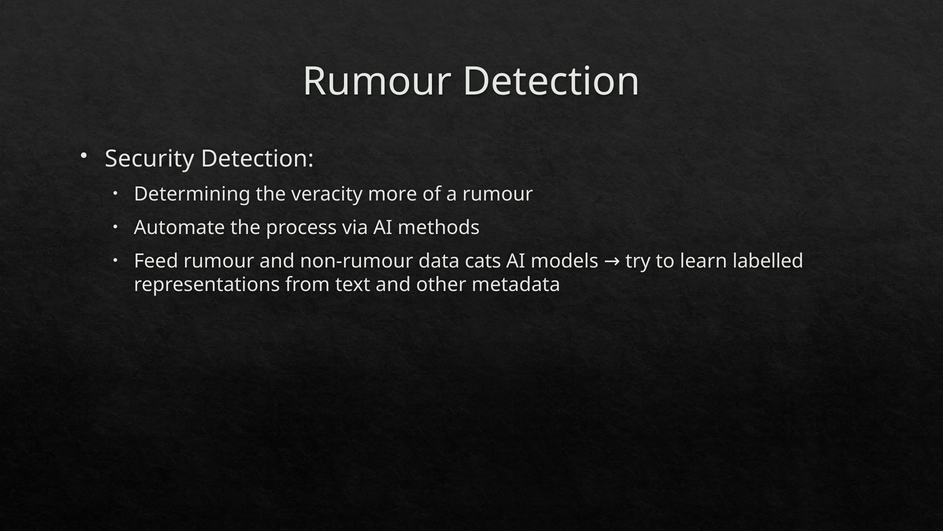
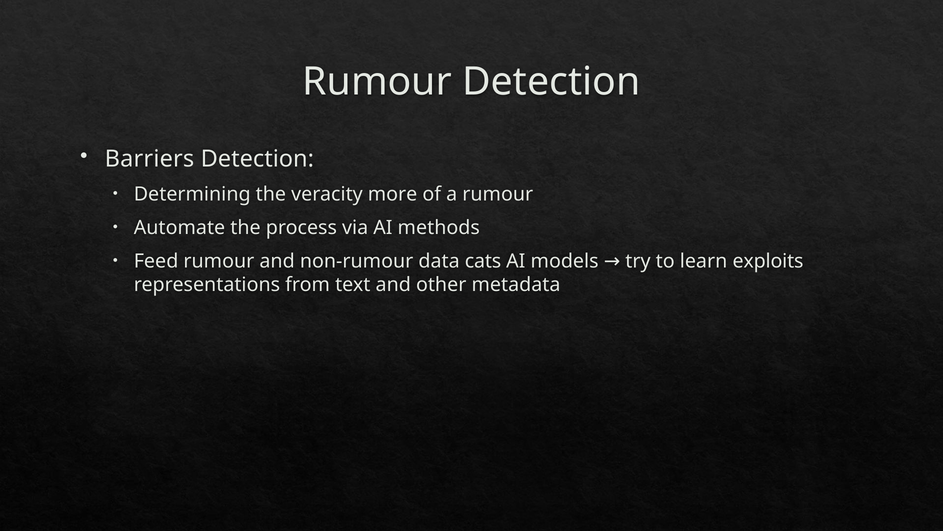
Security: Security -> Barriers (149, 159)
labelled: labelled -> exploits (768, 261)
